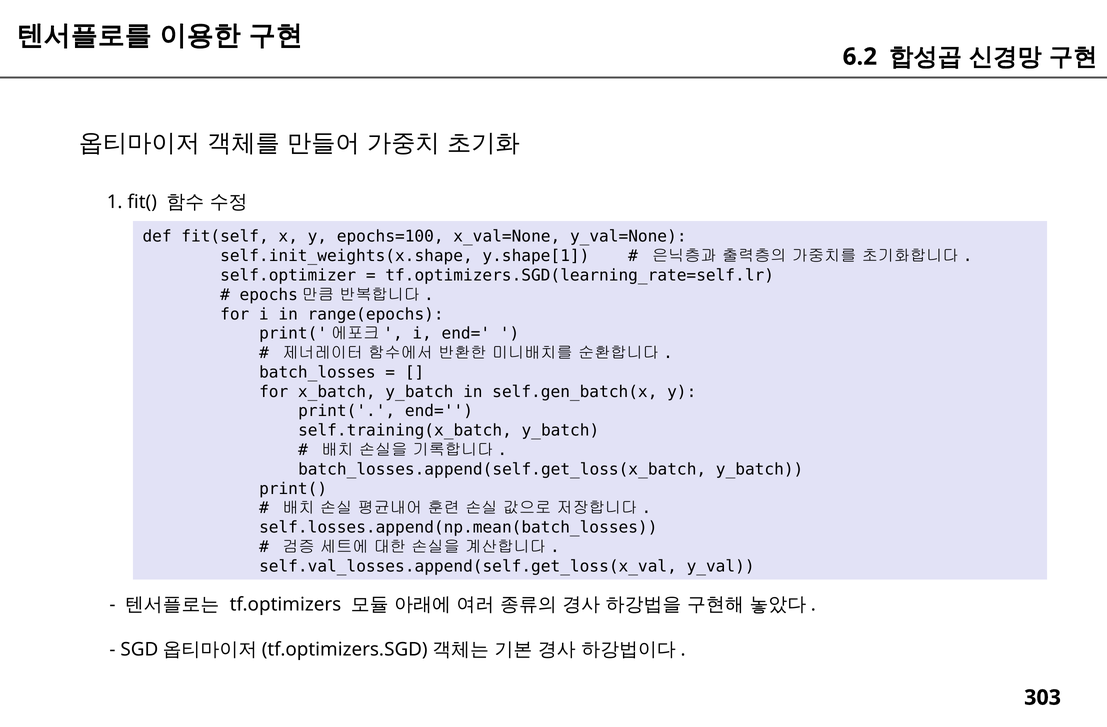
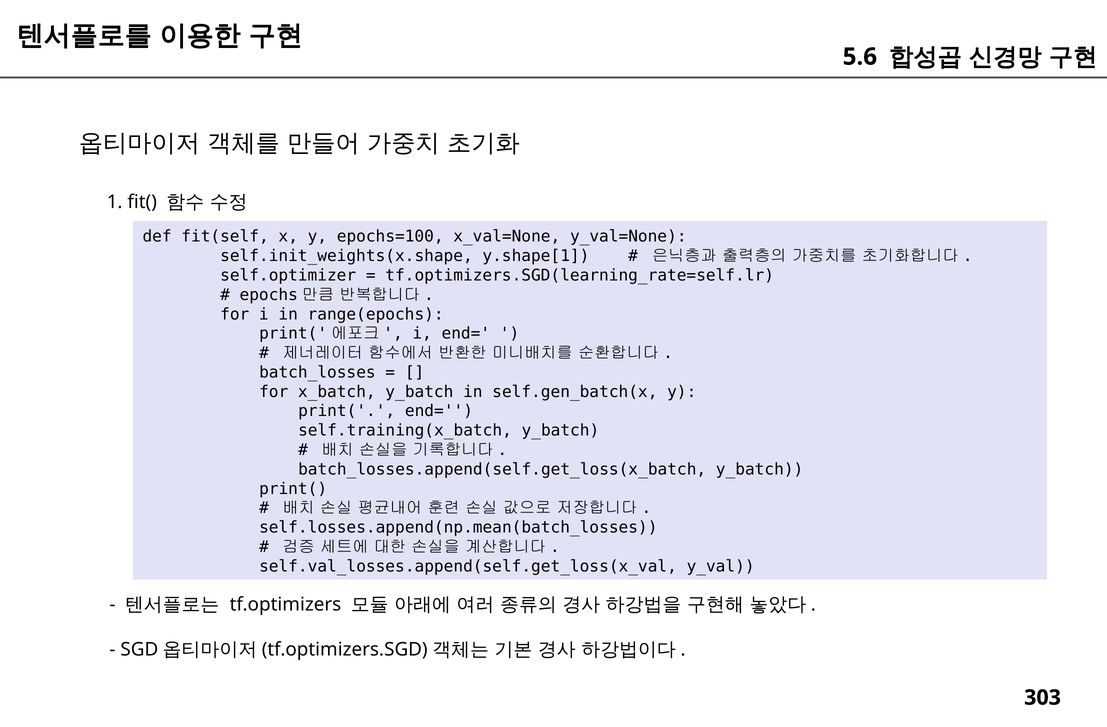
6.2: 6.2 -> 5.6 (860, 57)
